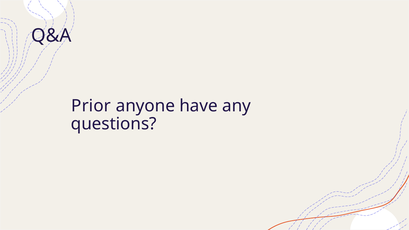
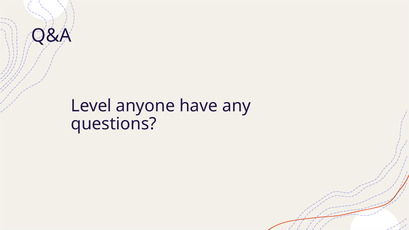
Prior: Prior -> Level (91, 106)
